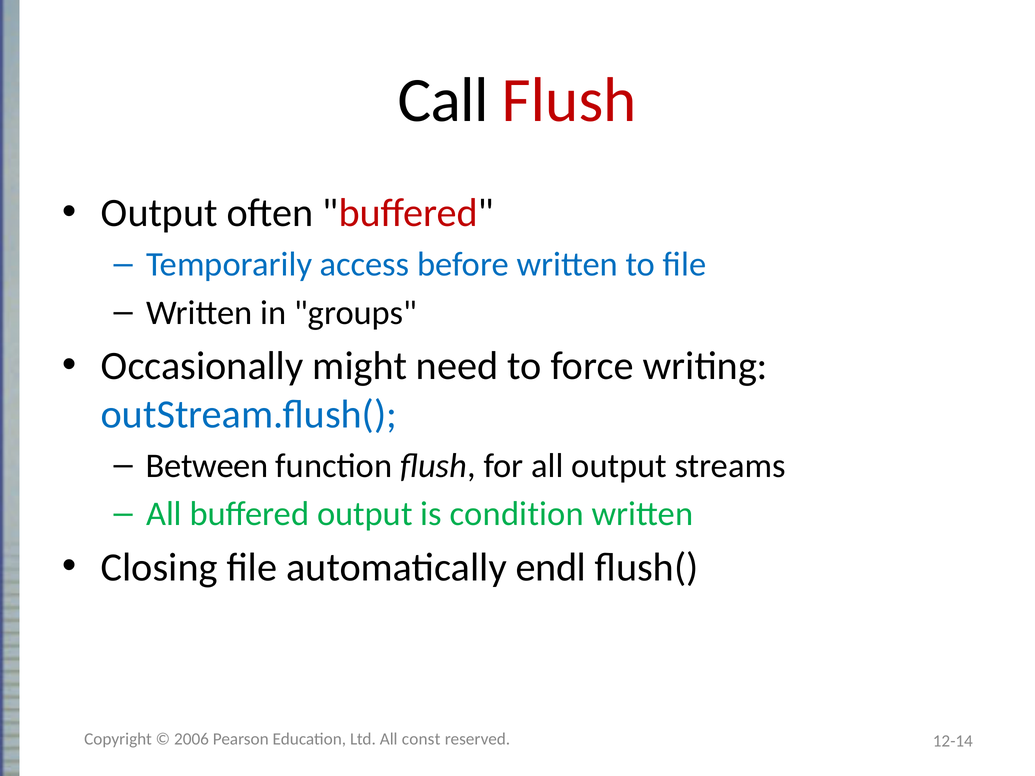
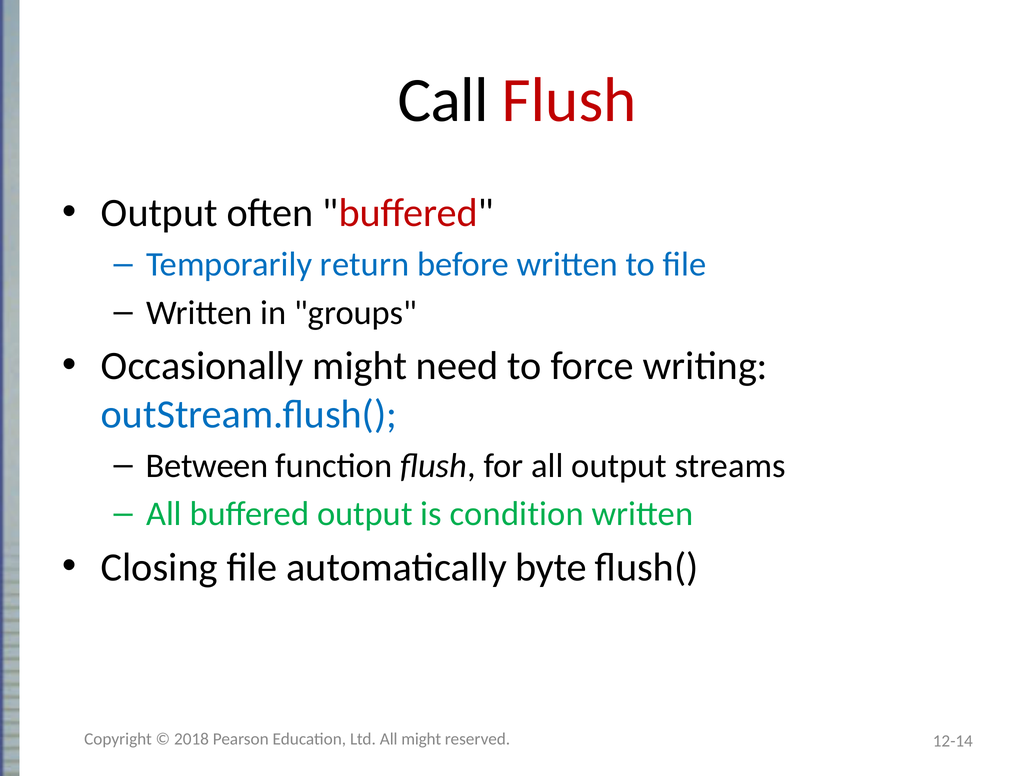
access: access -> return (365, 265)
endl: endl -> byte (551, 568)
2006: 2006 -> 2018 (192, 739)
All const: const -> might (421, 739)
